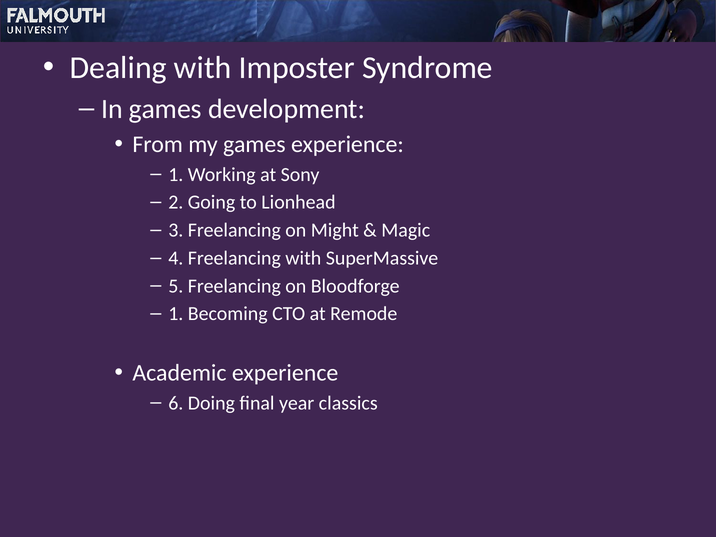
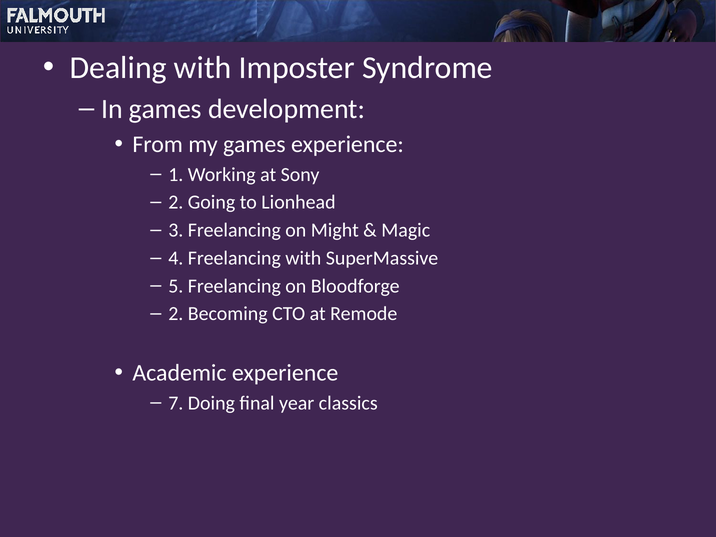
1: 1 -> 2 (176, 314)
6: 6 -> 7 (176, 403)
